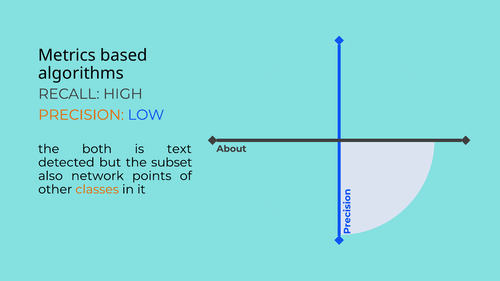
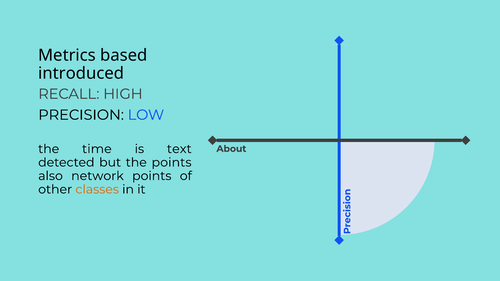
algorithms: algorithms -> introduced (81, 73)
PRECISION colour: orange -> black (81, 115)
both: both -> time (97, 149)
the subset: subset -> points (172, 163)
